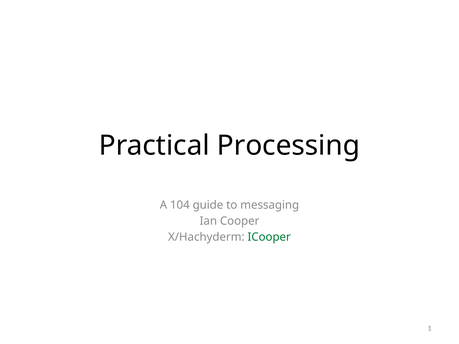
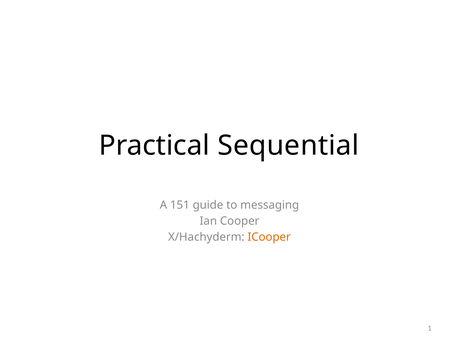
Processing: Processing -> Sequential (288, 146)
104: 104 -> 151 (180, 205)
ICooper colour: green -> orange (269, 237)
